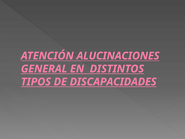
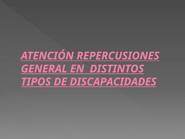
ALUCINACIONES: ALUCINACIONES -> REPERCUSIONES (118, 56)
